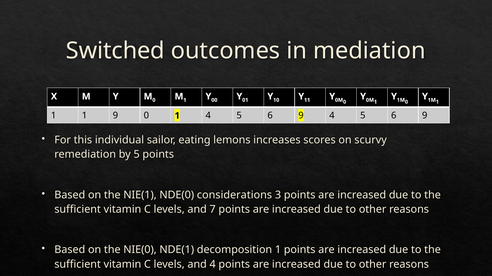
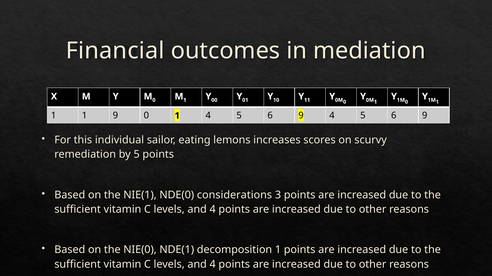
Switched: Switched -> Financial (115, 51)
7: 7 -> 4 (213, 210)
